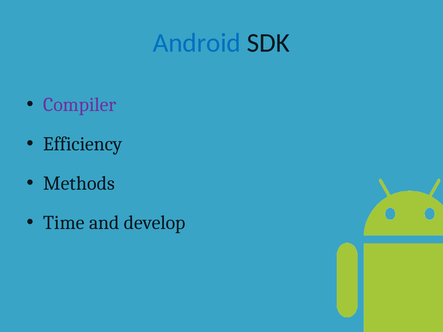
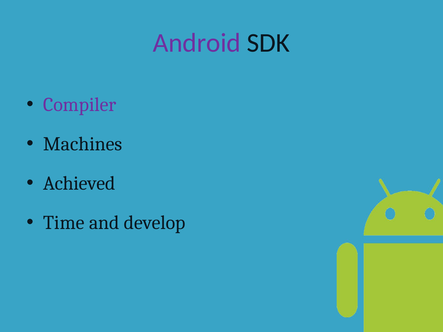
Android colour: blue -> purple (197, 43)
Efficiency: Efficiency -> Machines (83, 144)
Methods: Methods -> Achieved (79, 184)
